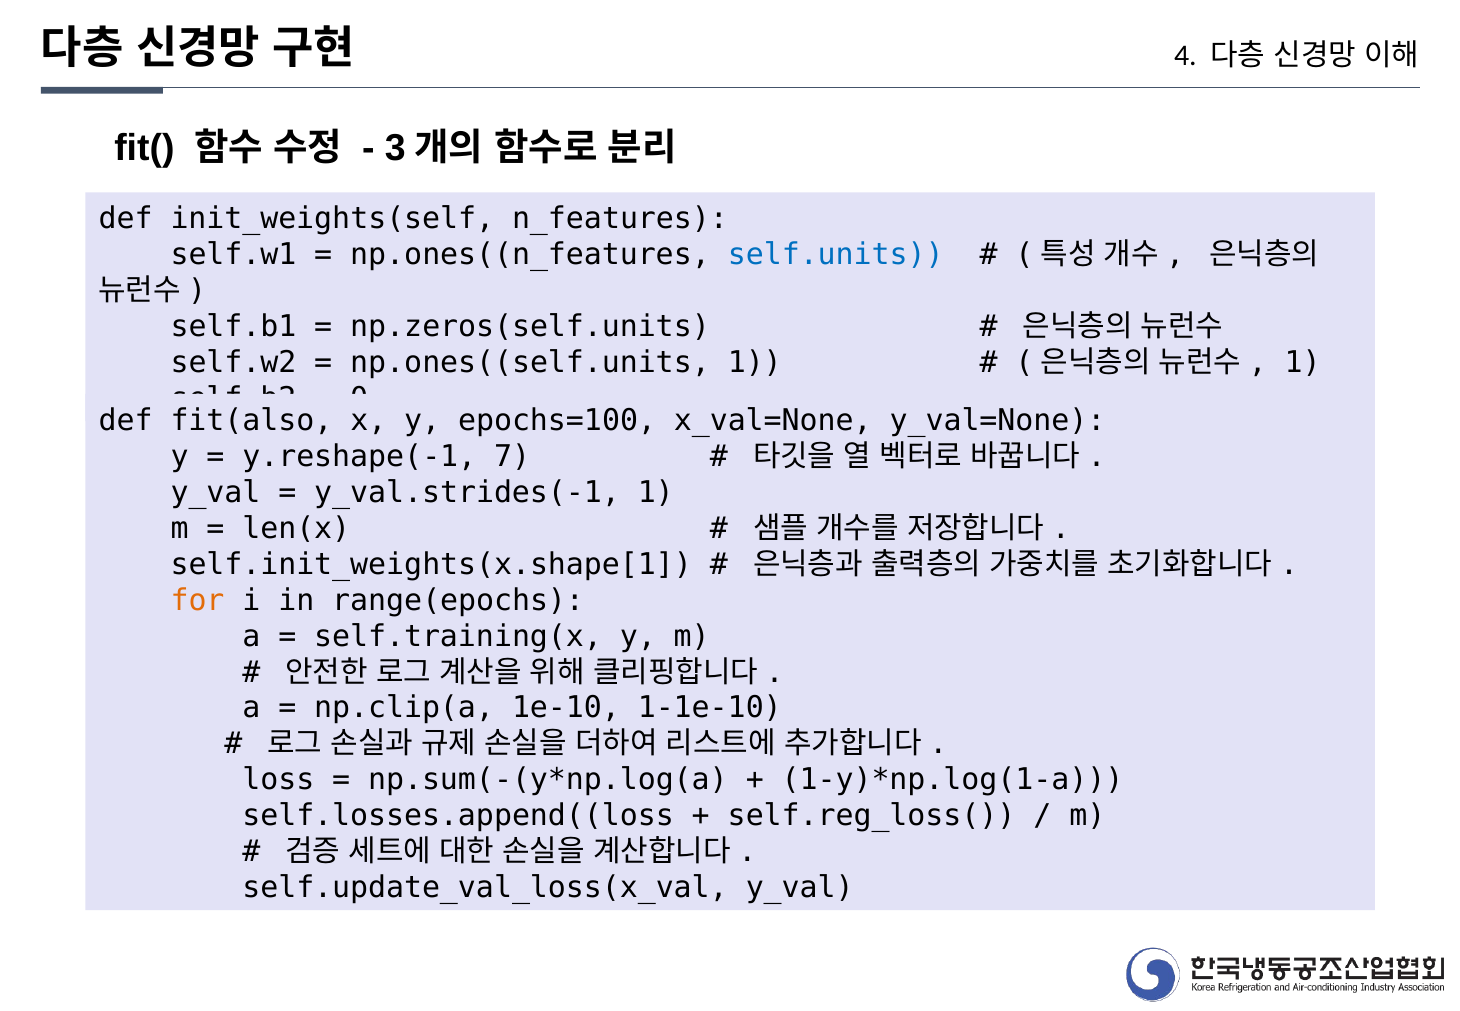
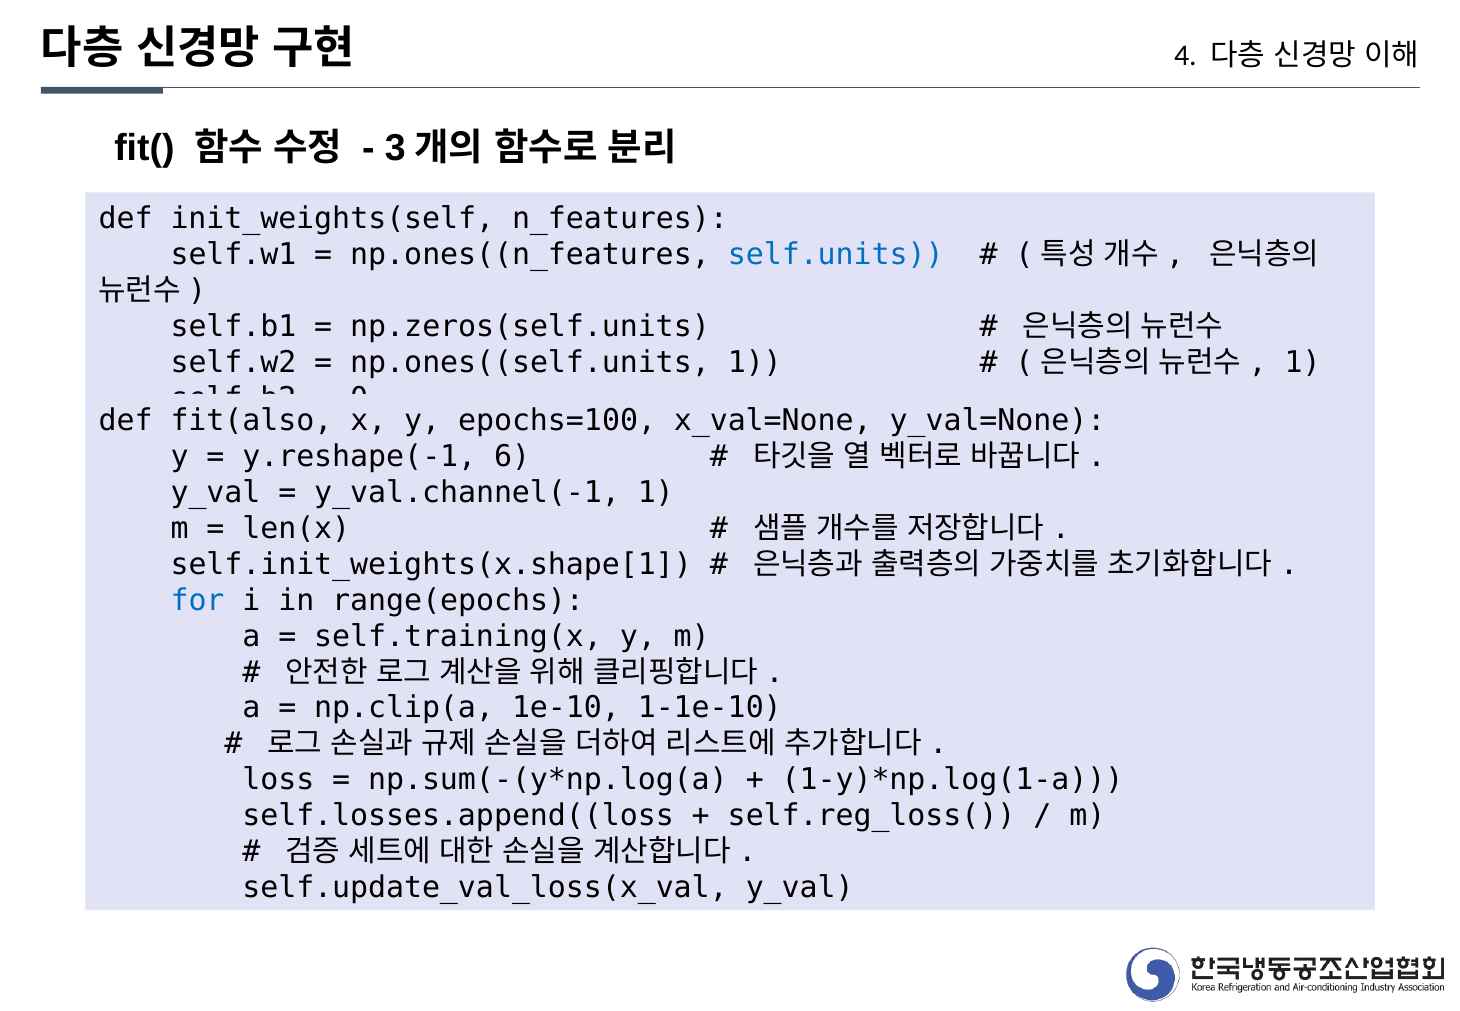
7: 7 -> 6 (512, 457)
y_val.strides(-1: y_val.strides(-1 -> y_val.channel(-1 (467, 492)
for colour: orange -> blue (198, 600)
